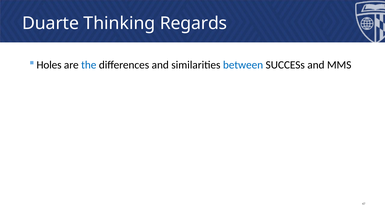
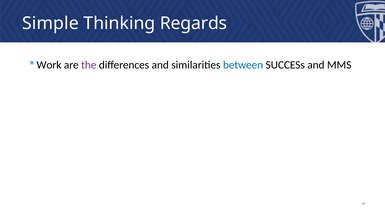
Duarte: Duarte -> Simple (50, 23)
Holes: Holes -> Work (49, 65)
the colour: blue -> purple (89, 65)
